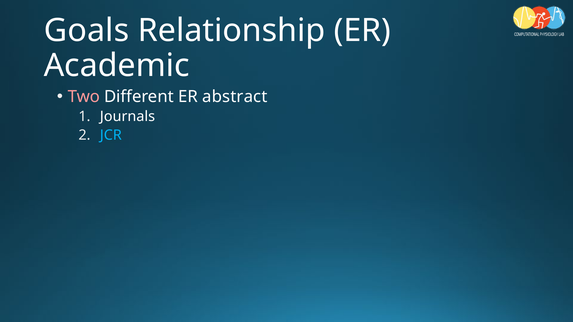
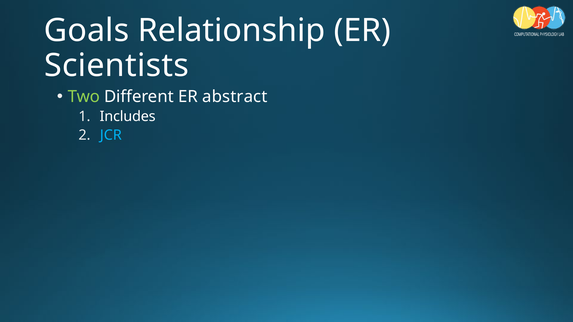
Academic: Academic -> Scientists (116, 65)
Two colour: pink -> light green (84, 97)
Journals: Journals -> Includes (128, 117)
